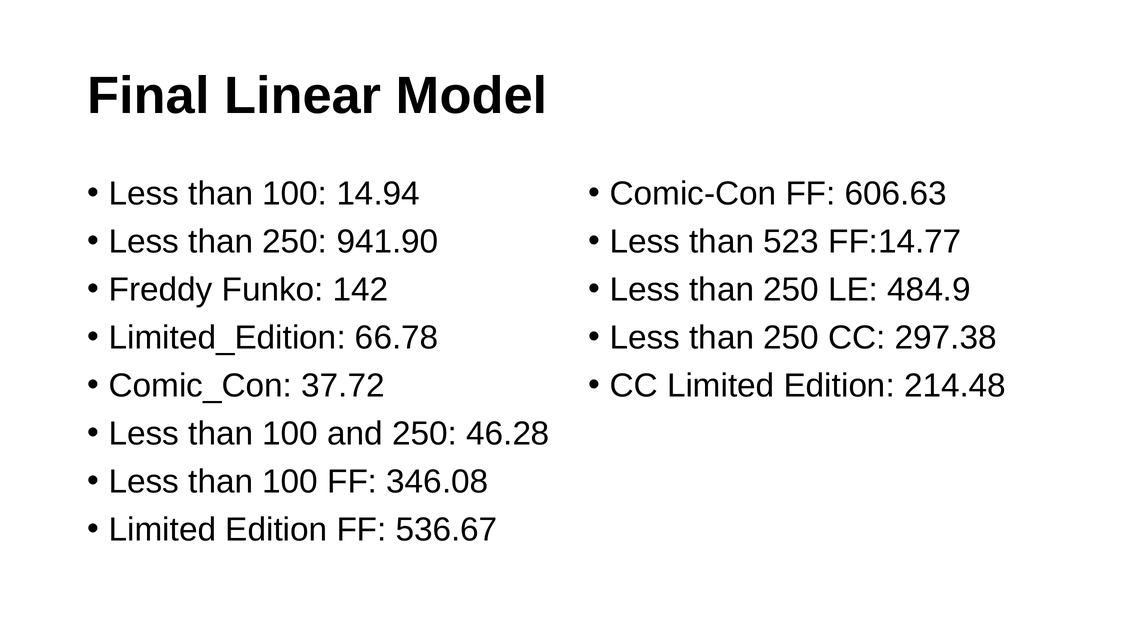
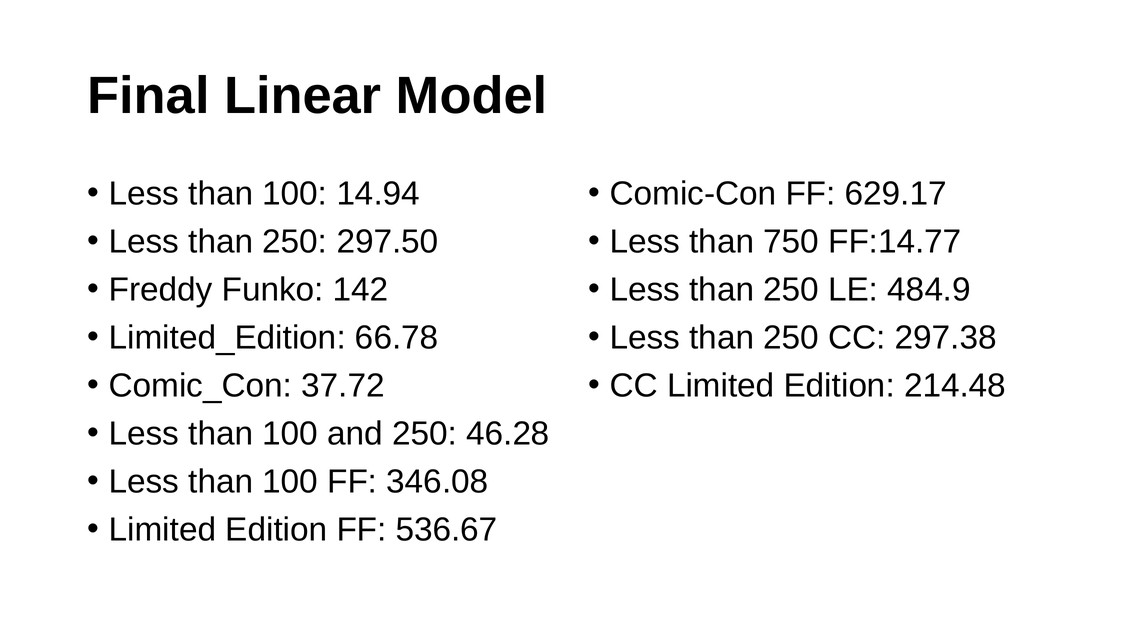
606.63: 606.63 -> 629.17 (896, 194)
941.90: 941.90 -> 297.50 (387, 242)
523: 523 -> 750 (791, 242)
